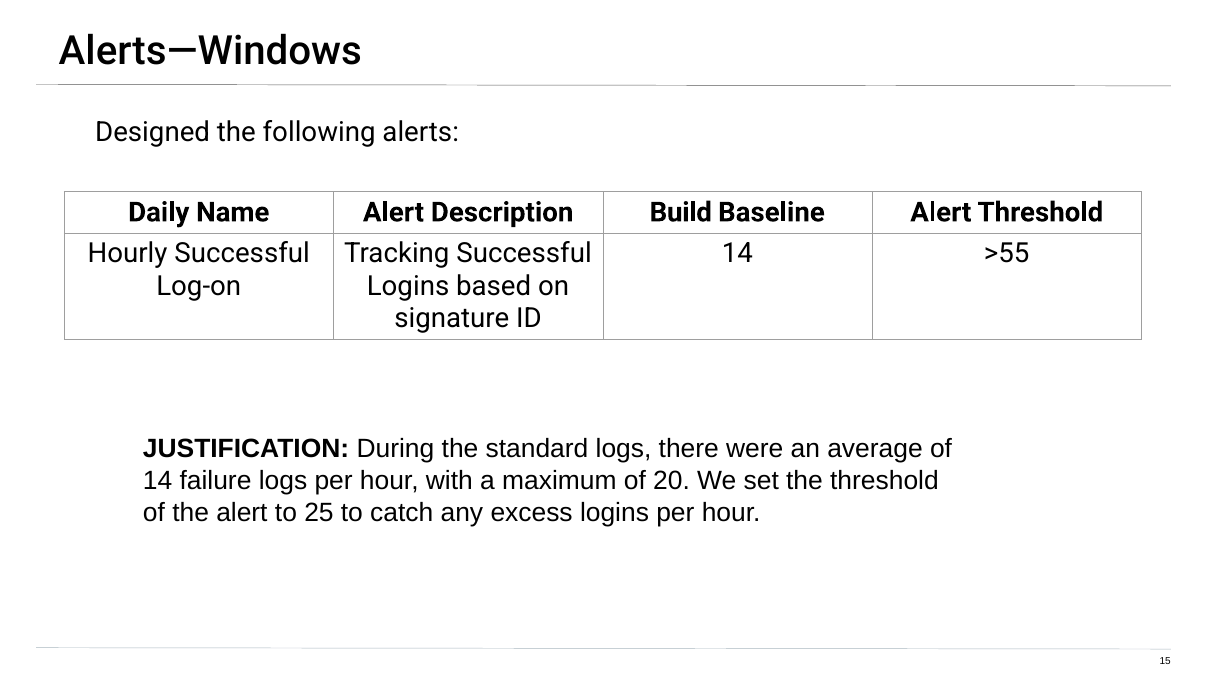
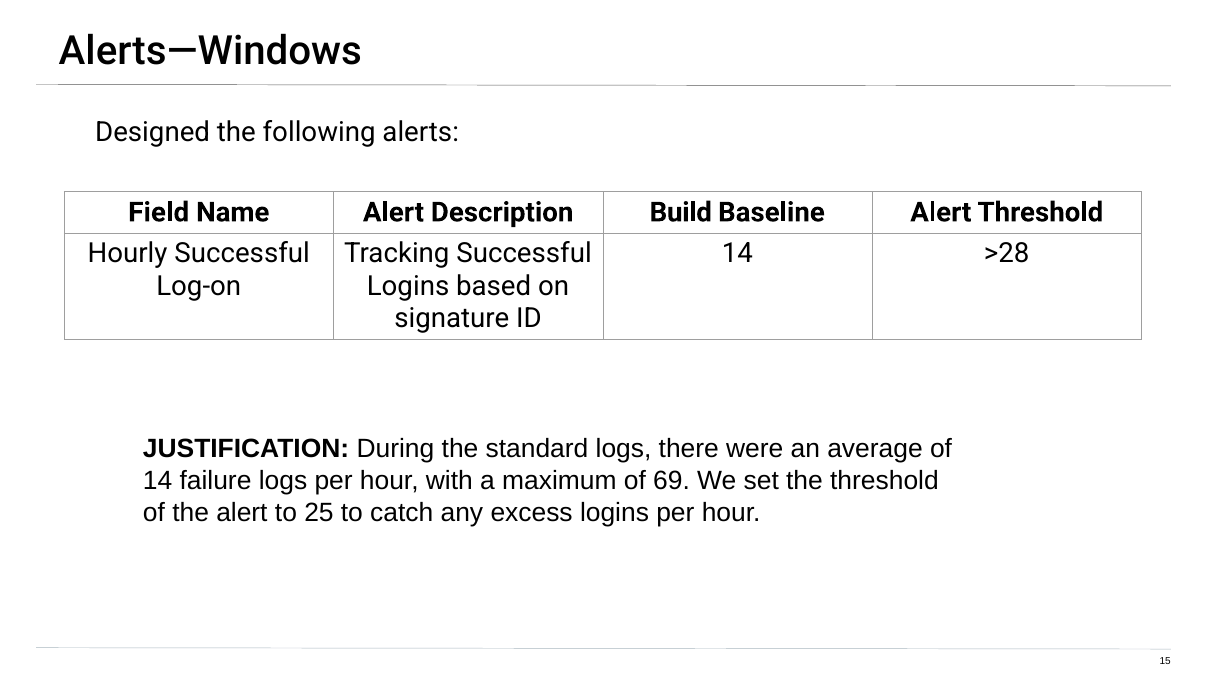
Daily: Daily -> Field (159, 212)
>55: >55 -> >28 (1007, 254)
20: 20 -> 69 (672, 481)
